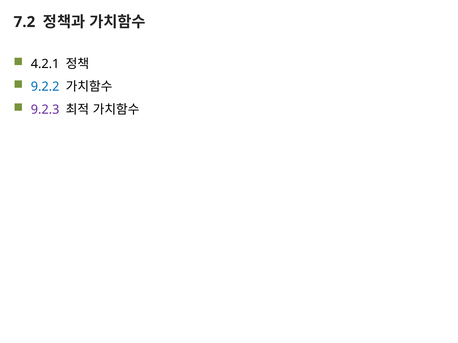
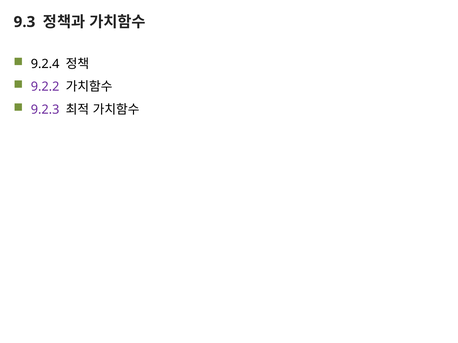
7.2: 7.2 -> 9.3 (24, 22)
4.2.1: 4.2.1 -> 9.2.4 (45, 64)
9.2.2 colour: blue -> purple (45, 87)
